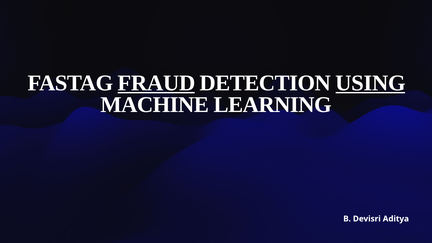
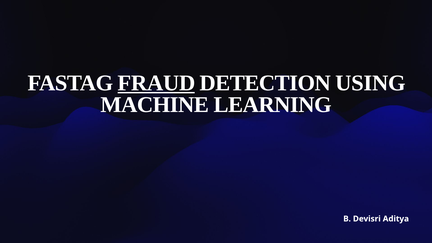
USING underline: present -> none (370, 83)
